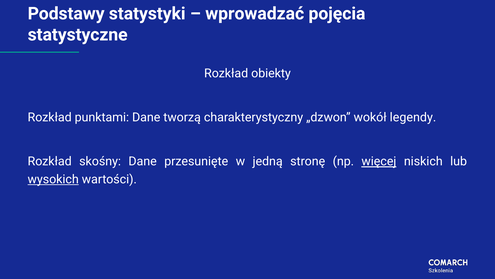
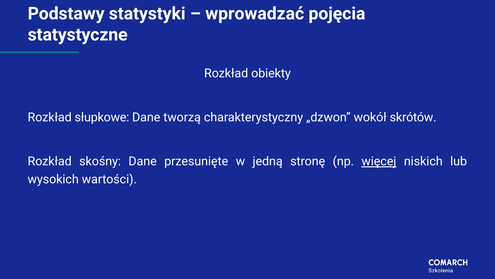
punktami: punktami -> słupkowe (102, 117)
legendy: legendy -> skrótów (413, 117)
wysokich underline: present -> none (53, 179)
